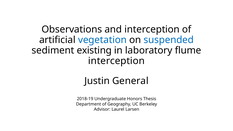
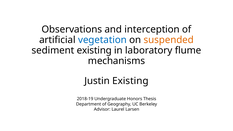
suspended colour: blue -> orange (169, 40)
interception: interception -> mechanisms (117, 61)
Justin General: General -> Existing (130, 81)
